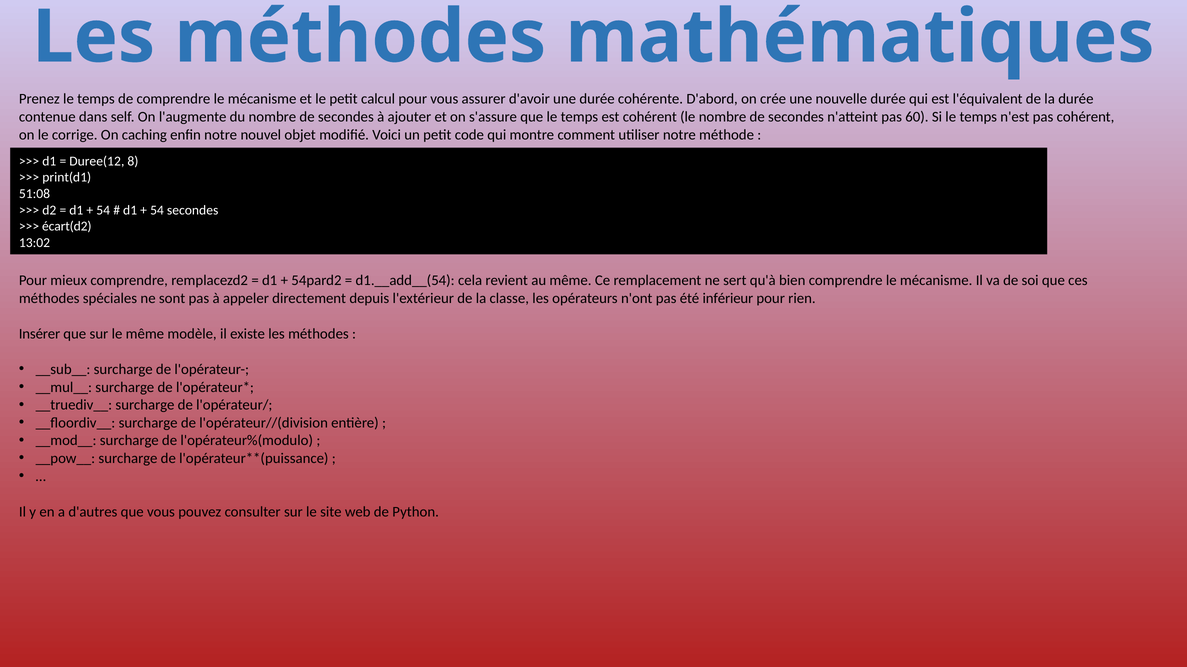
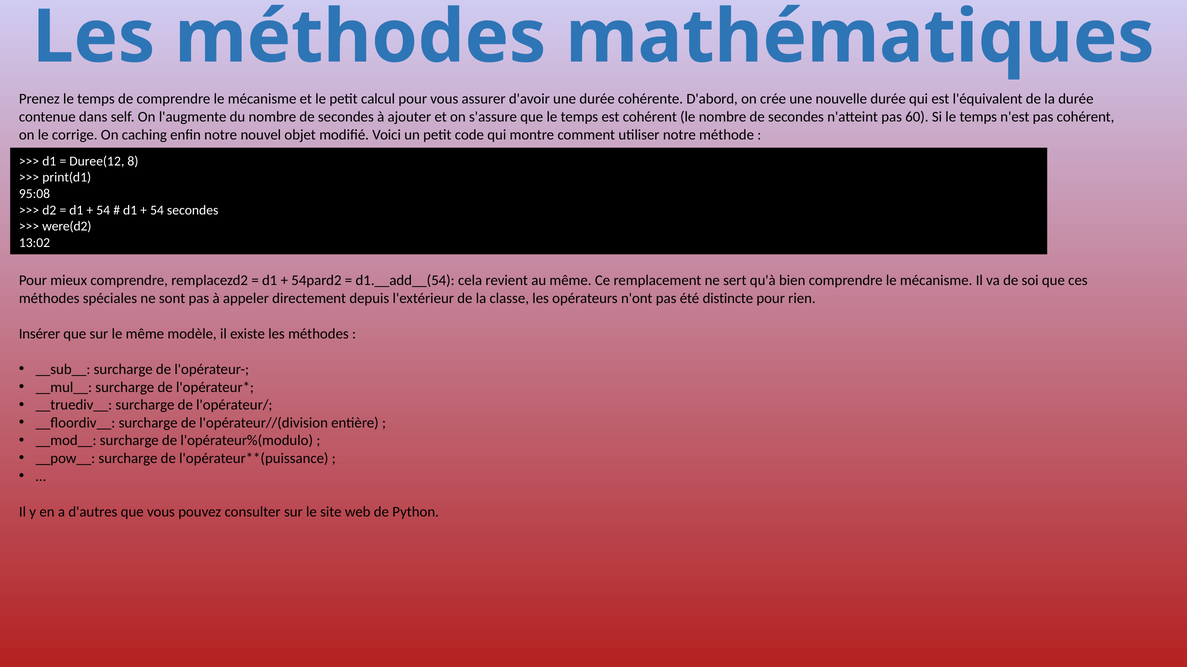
51:08: 51:08 -> 95:08 (35, 194)
écart(d2: écart(d2 -> were(d2 (67, 227)
inférieur: inférieur -> distincte (728, 299)
